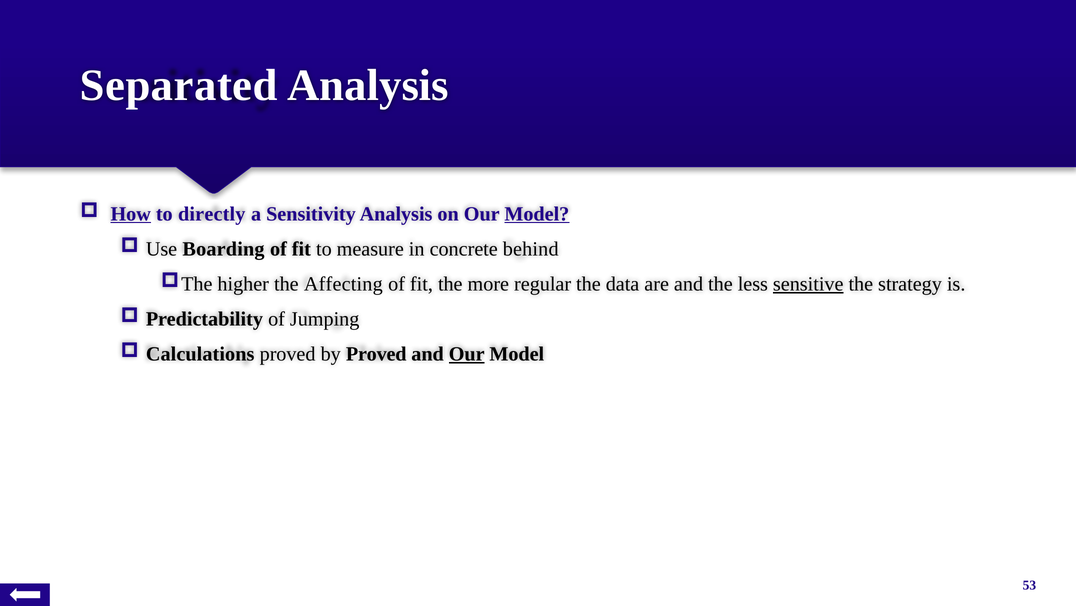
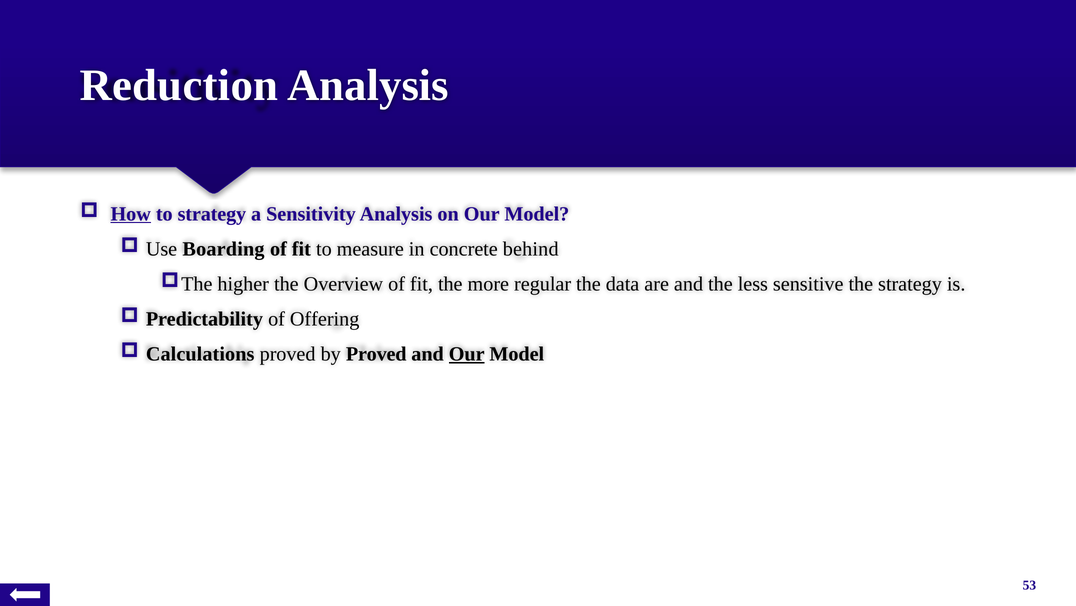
Separated: Separated -> Reduction (179, 85)
to directly: directly -> strategy (212, 214)
Model underline: present -> none (537, 214)
Affecting: Affecting -> Overview (343, 284)
sensitive underline: present -> none (808, 284)
Jumping: Jumping -> Offering (325, 319)
